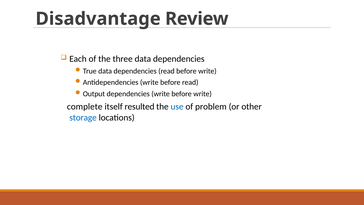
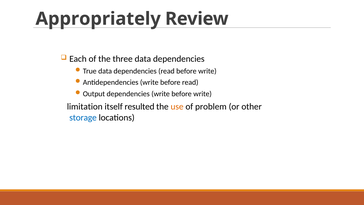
Disadvantage: Disadvantage -> Appropriately (98, 19)
complete: complete -> limitation (85, 107)
use colour: blue -> orange (177, 107)
